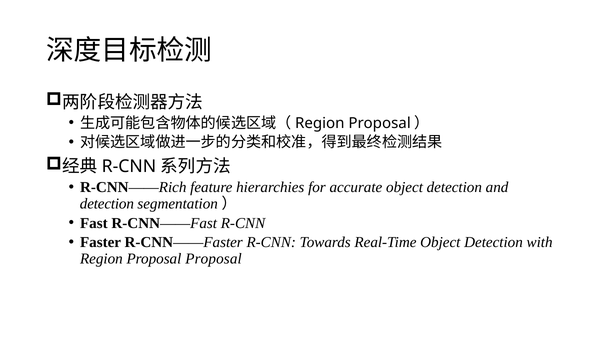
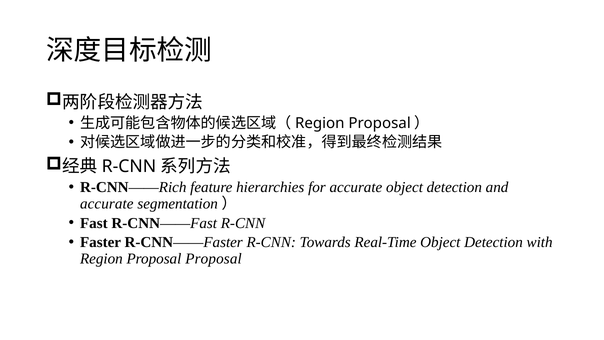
detection: detection -> accurate (107, 203)
